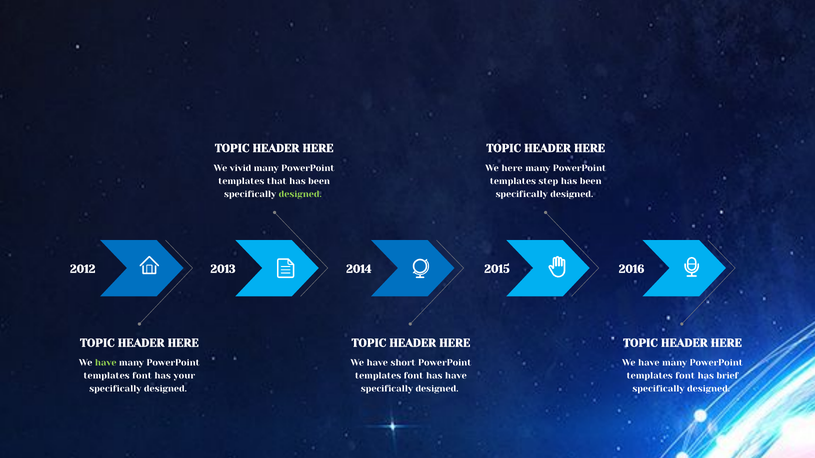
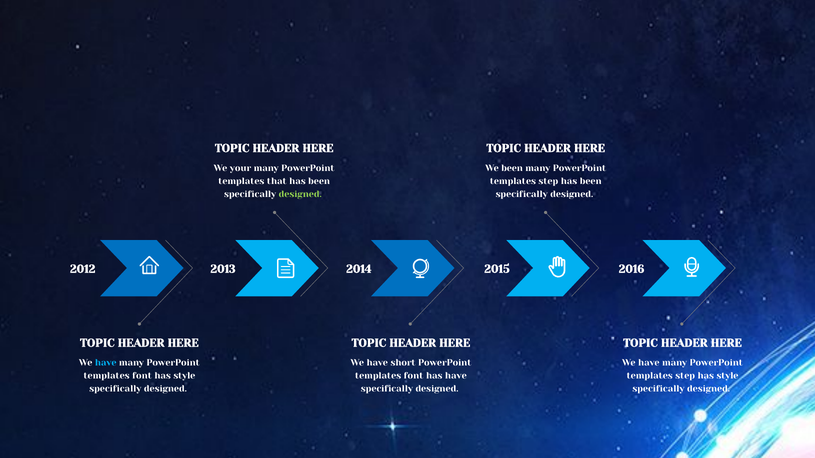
vivid: vivid -> your (240, 168)
We here: here -> been (512, 168)
have colour: light green -> light blue (106, 363)
your: your -> style (184, 376)
font: font -> step (685, 376)
brief: brief -> style (728, 376)
